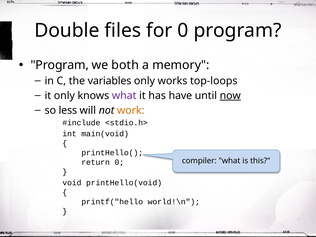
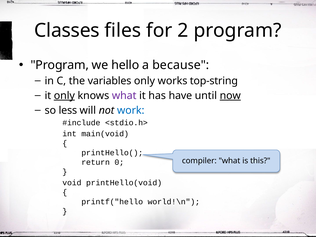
Double: Double -> Classes (67, 31)
for 0: 0 -> 2 (183, 31)
both: both -> hello (125, 65)
memory: memory -> because (181, 65)
top-loops: top-loops -> top-string (214, 81)
only underline: none -> present (64, 96)
work colour: orange -> blue (131, 110)
